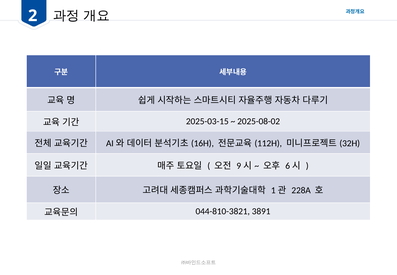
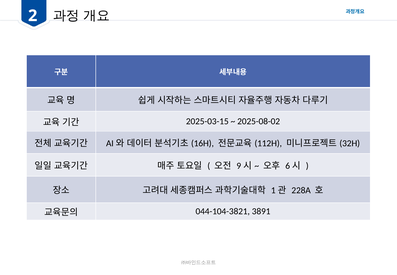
044-810-3821: 044-810-3821 -> 044-104-3821 (223, 211)
